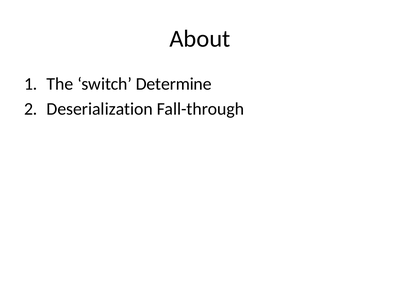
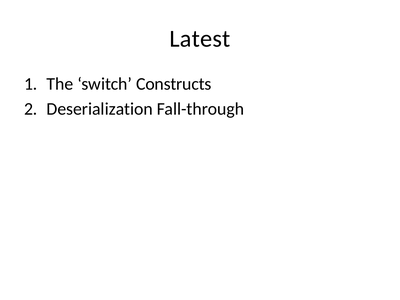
About: About -> Latest (200, 39)
Determine: Determine -> Constructs (174, 84)
